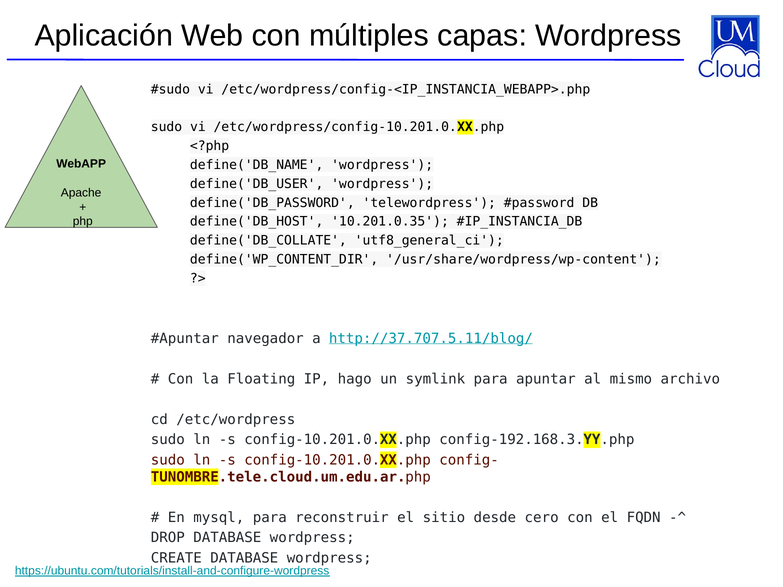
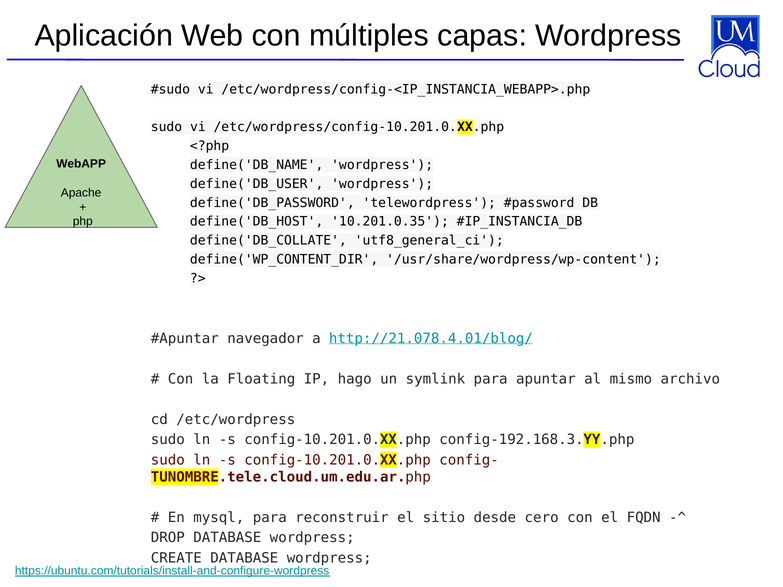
http://37.707.5.11/blog/: http://37.707.5.11/blog/ -> http://21.078.4.01/blog/ (431, 339)
